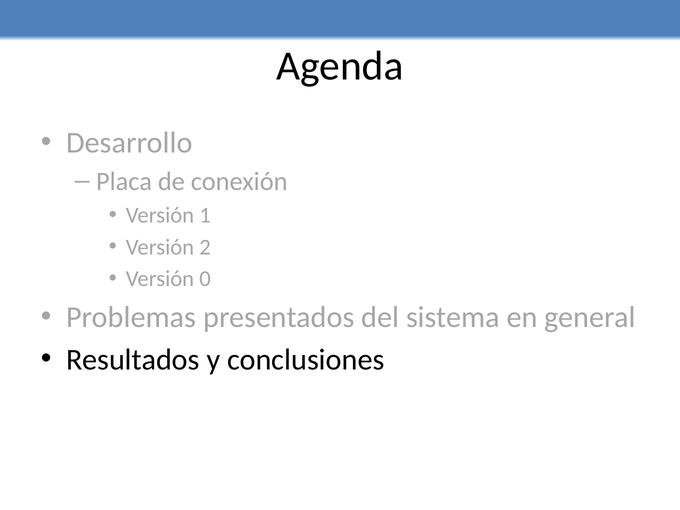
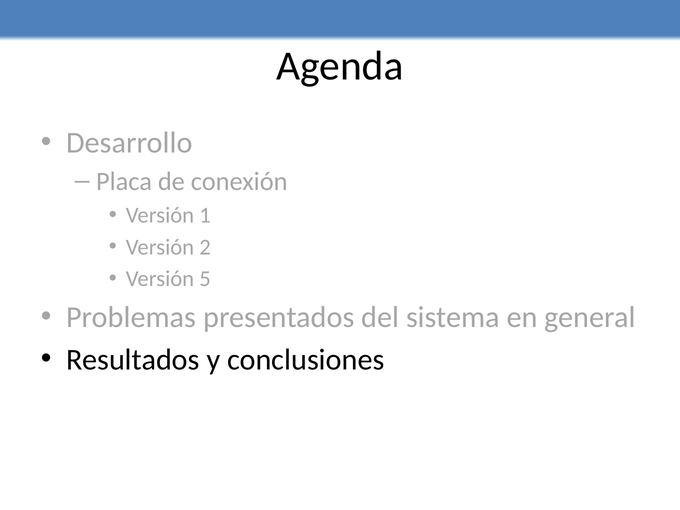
0: 0 -> 5 (205, 279)
